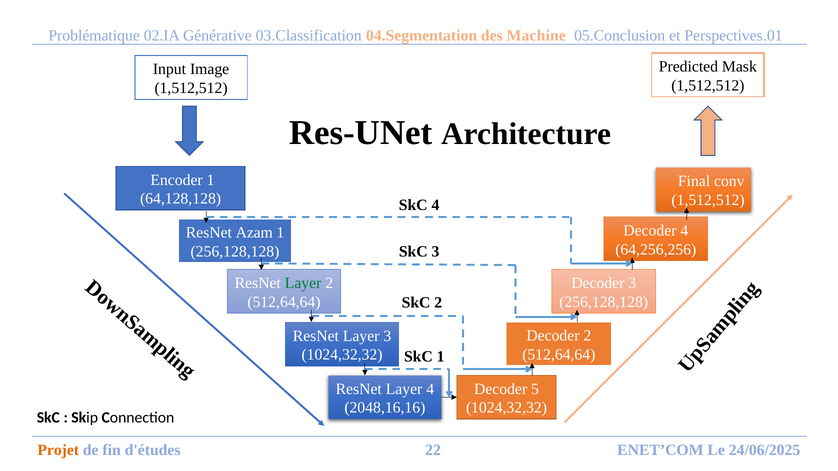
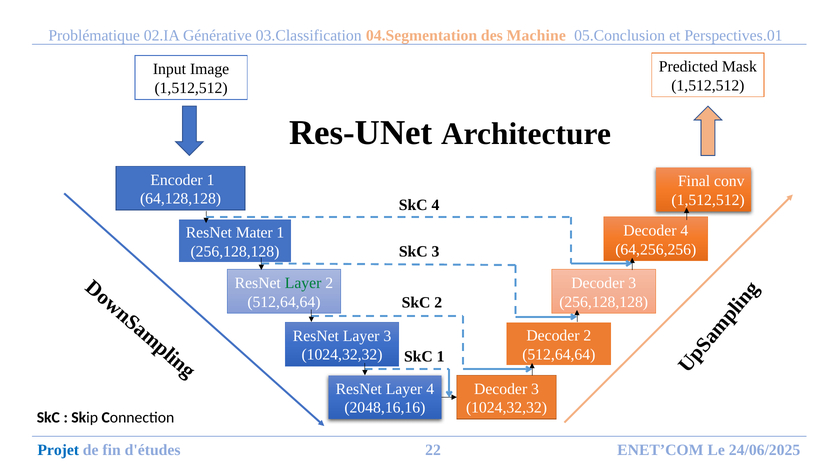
Azam: Azam -> Mater (254, 233)
5: 5 -> 3 (535, 389)
Projet colour: orange -> blue (58, 450)
